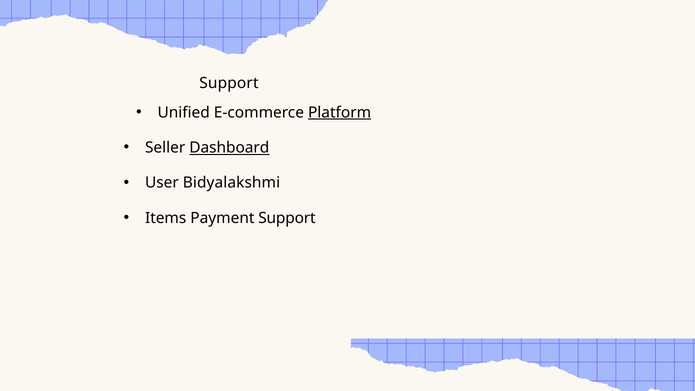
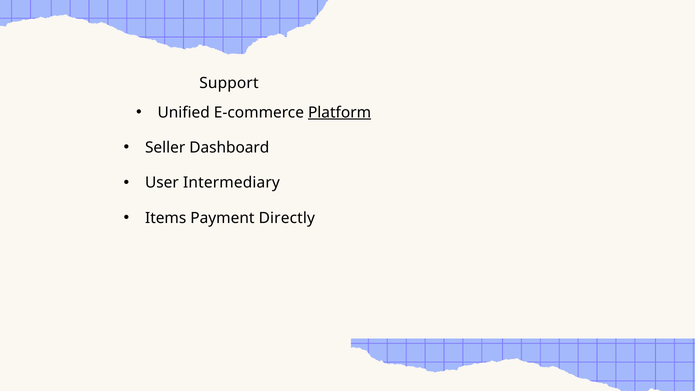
Dashboard underline: present -> none (229, 148)
Bidyalakshmi: Bidyalakshmi -> Intermediary (231, 183)
Payment Support: Support -> Directly (287, 218)
